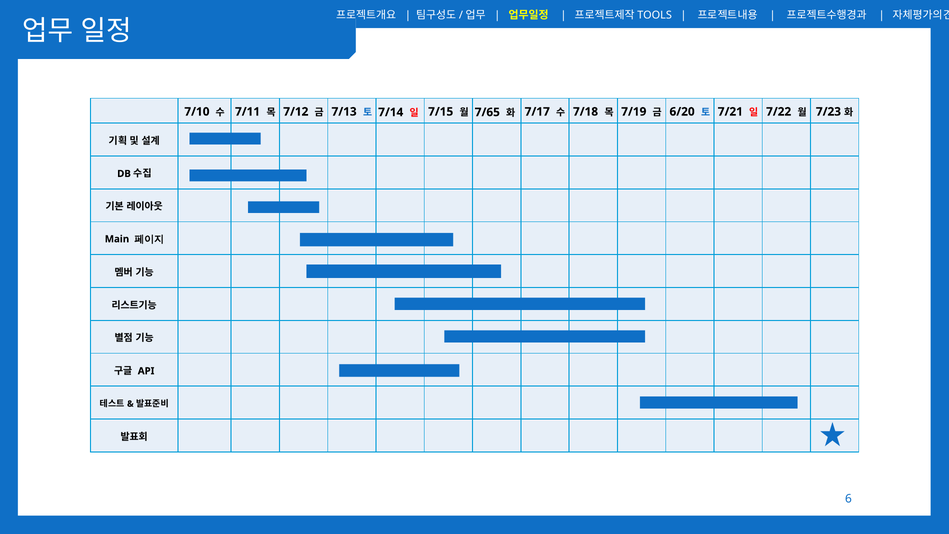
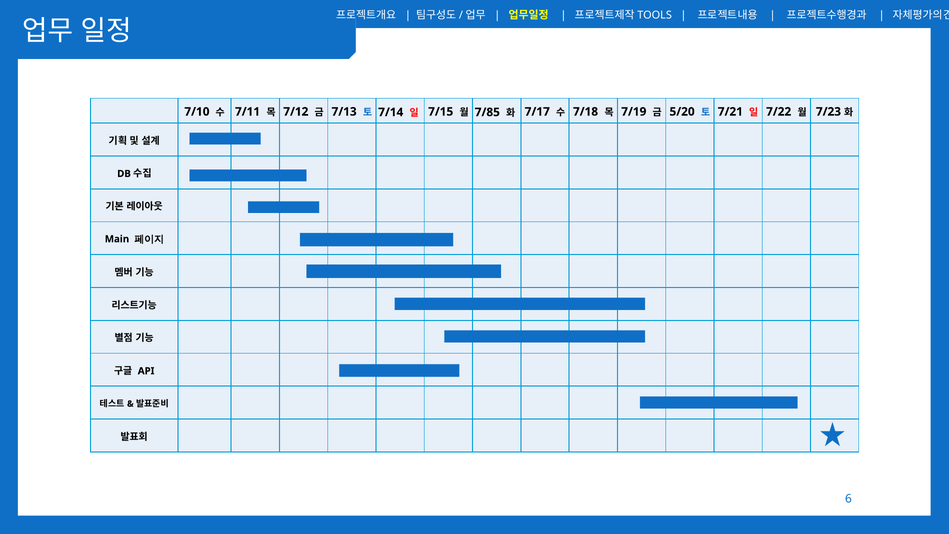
7/65: 7/65 -> 7/85 (487, 112)
6/20: 6/20 -> 5/20 (682, 112)
